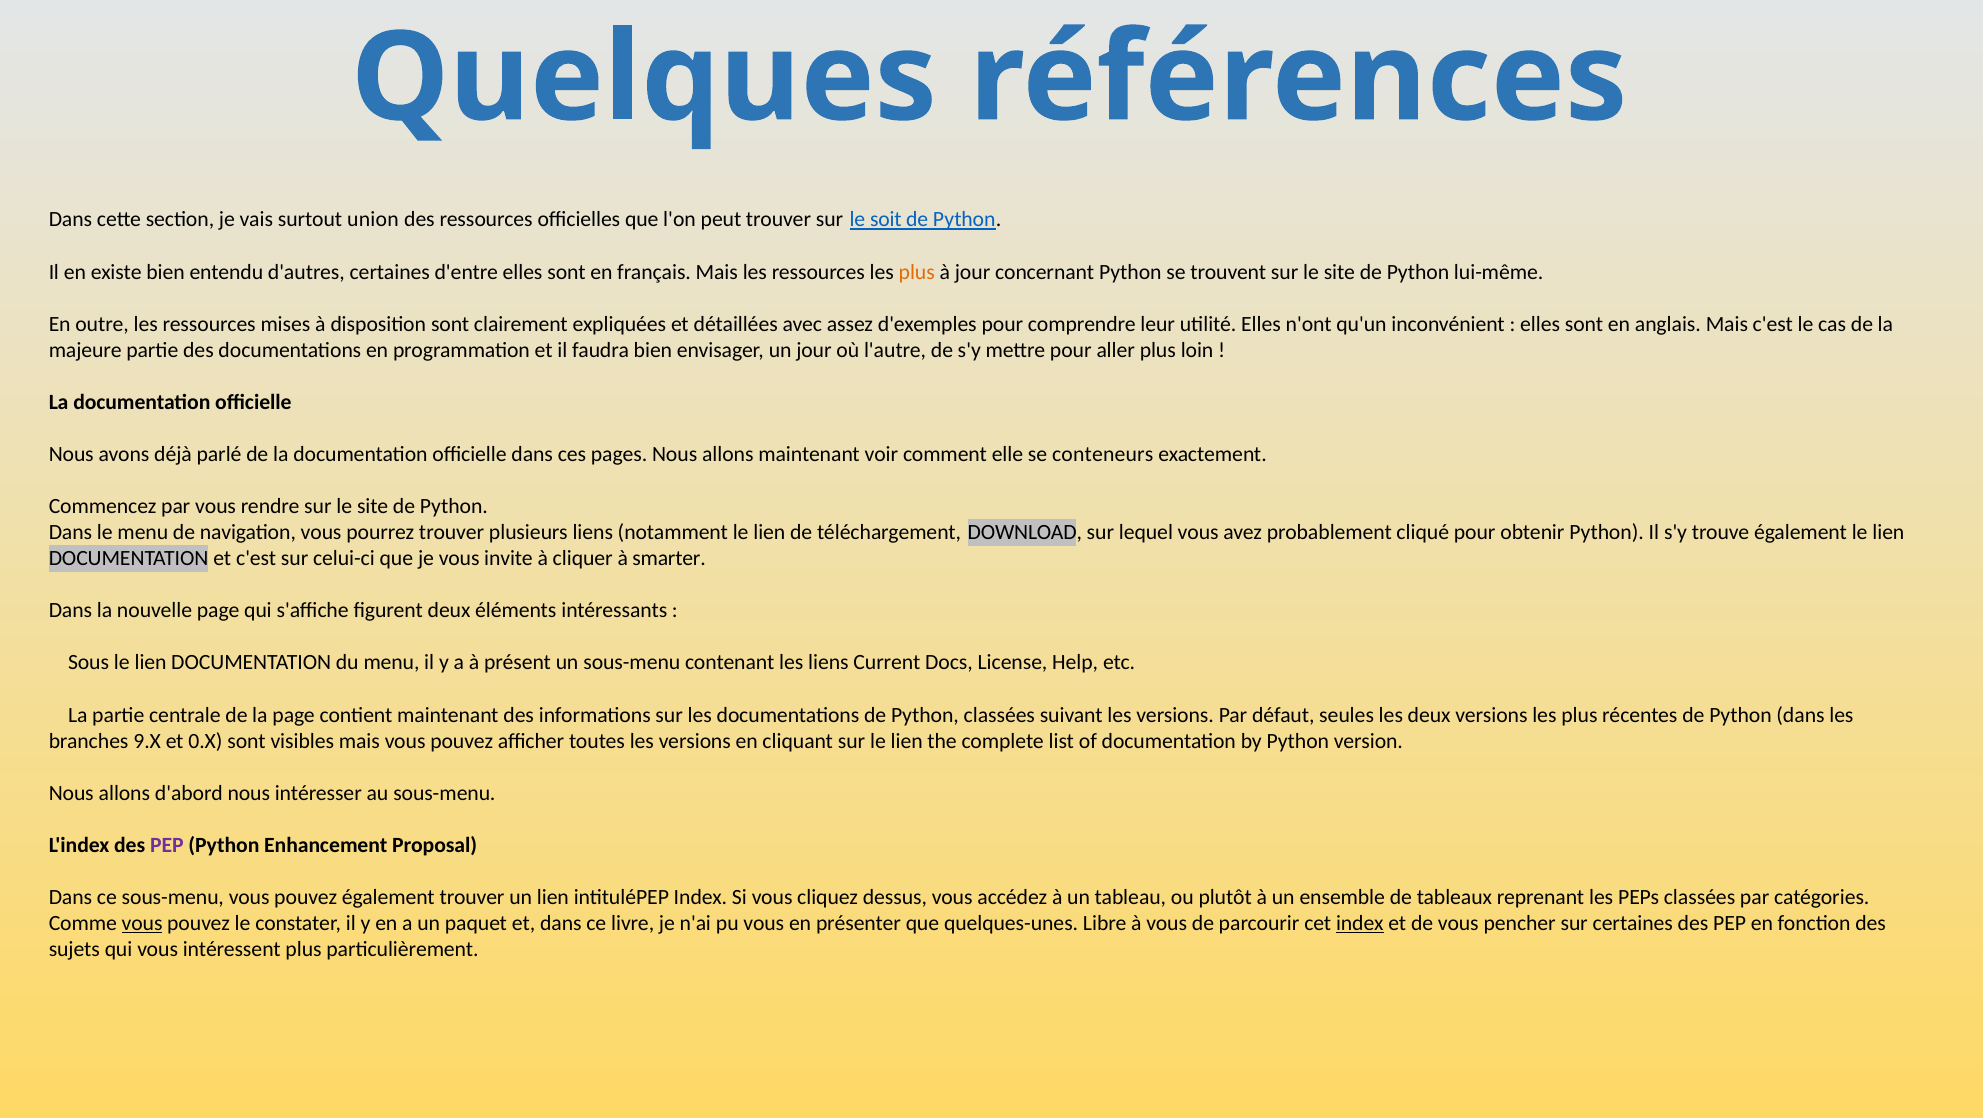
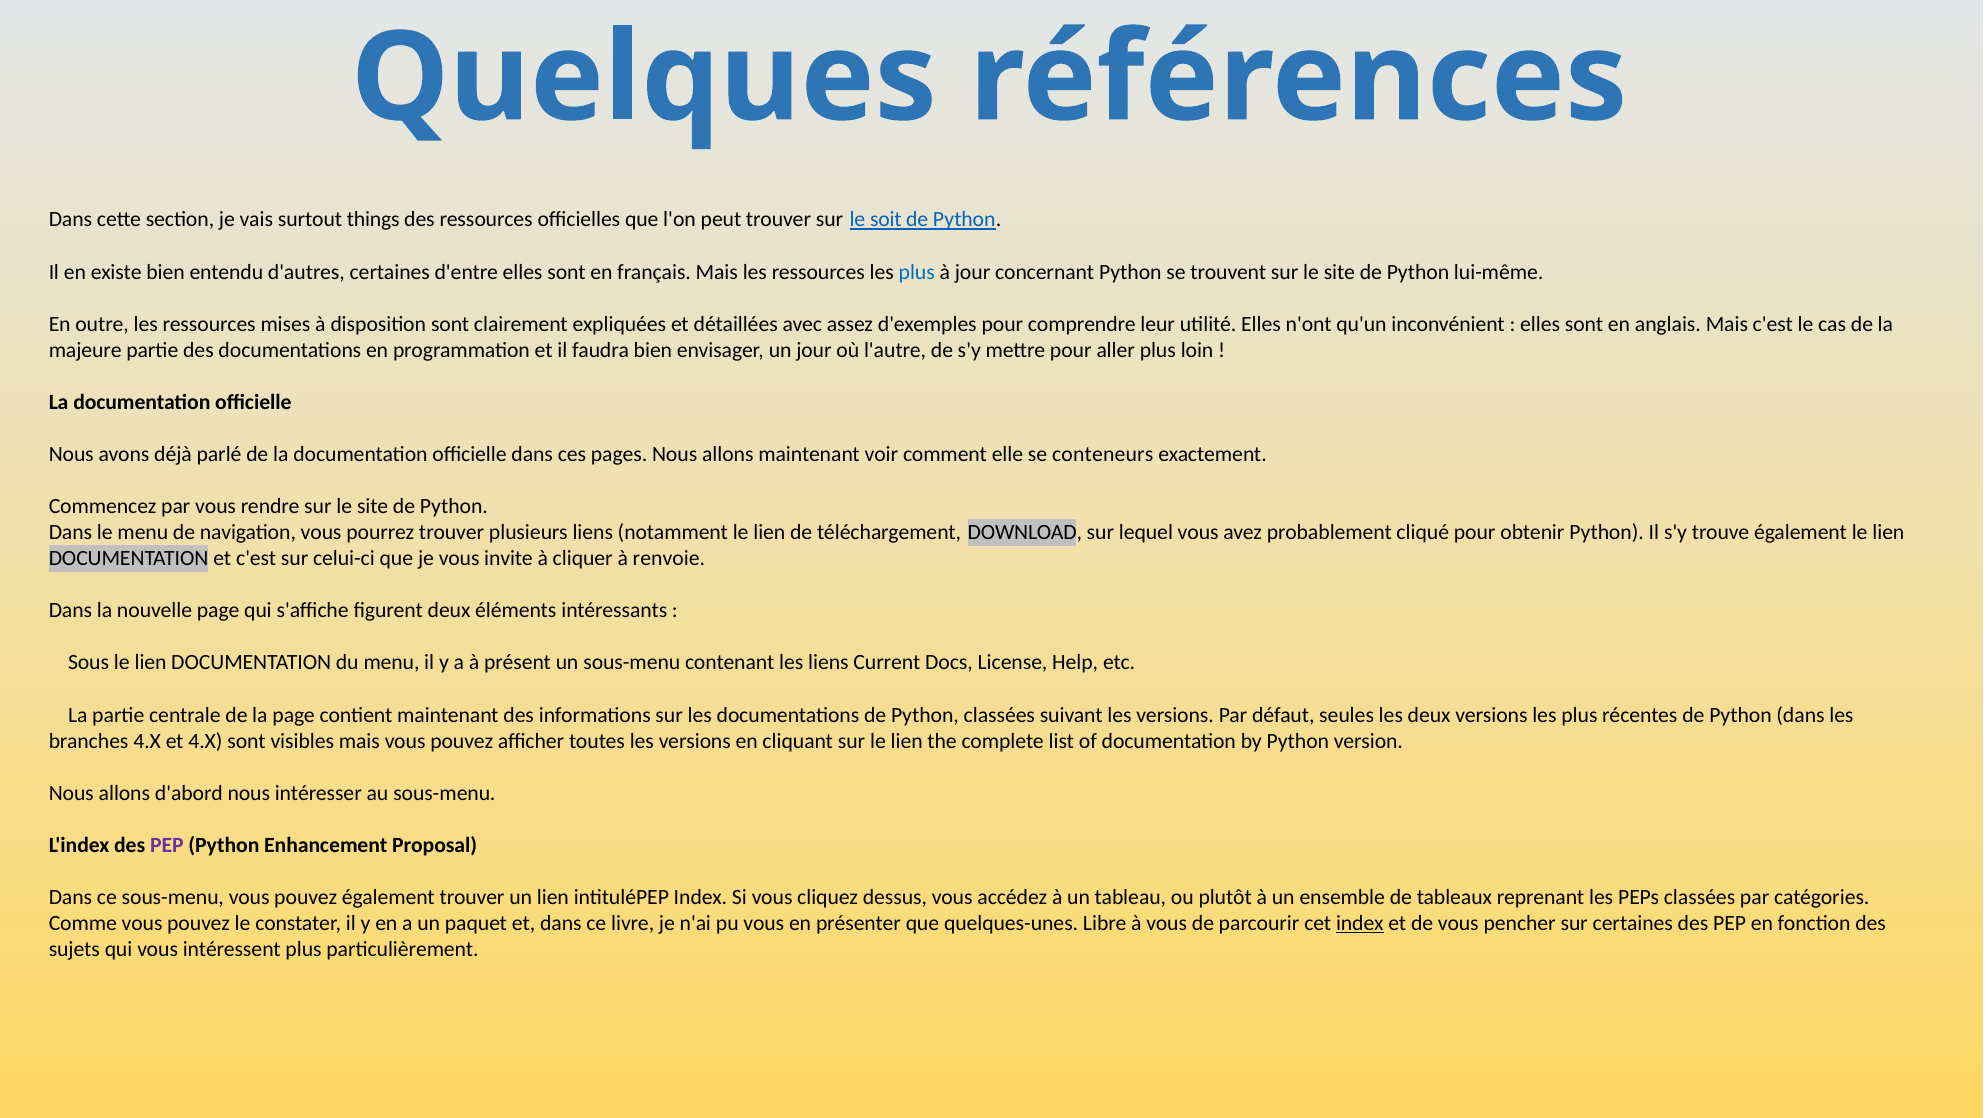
union: union -> things (373, 220)
plus colour: orange -> blue (917, 272)
smarter: smarter -> renvoie (669, 559)
branches 9.X: 9.X -> 4.X (147, 741)
et 0.X: 0.X -> 4.X (205, 741)
vous underline: present -> none (142, 924)
